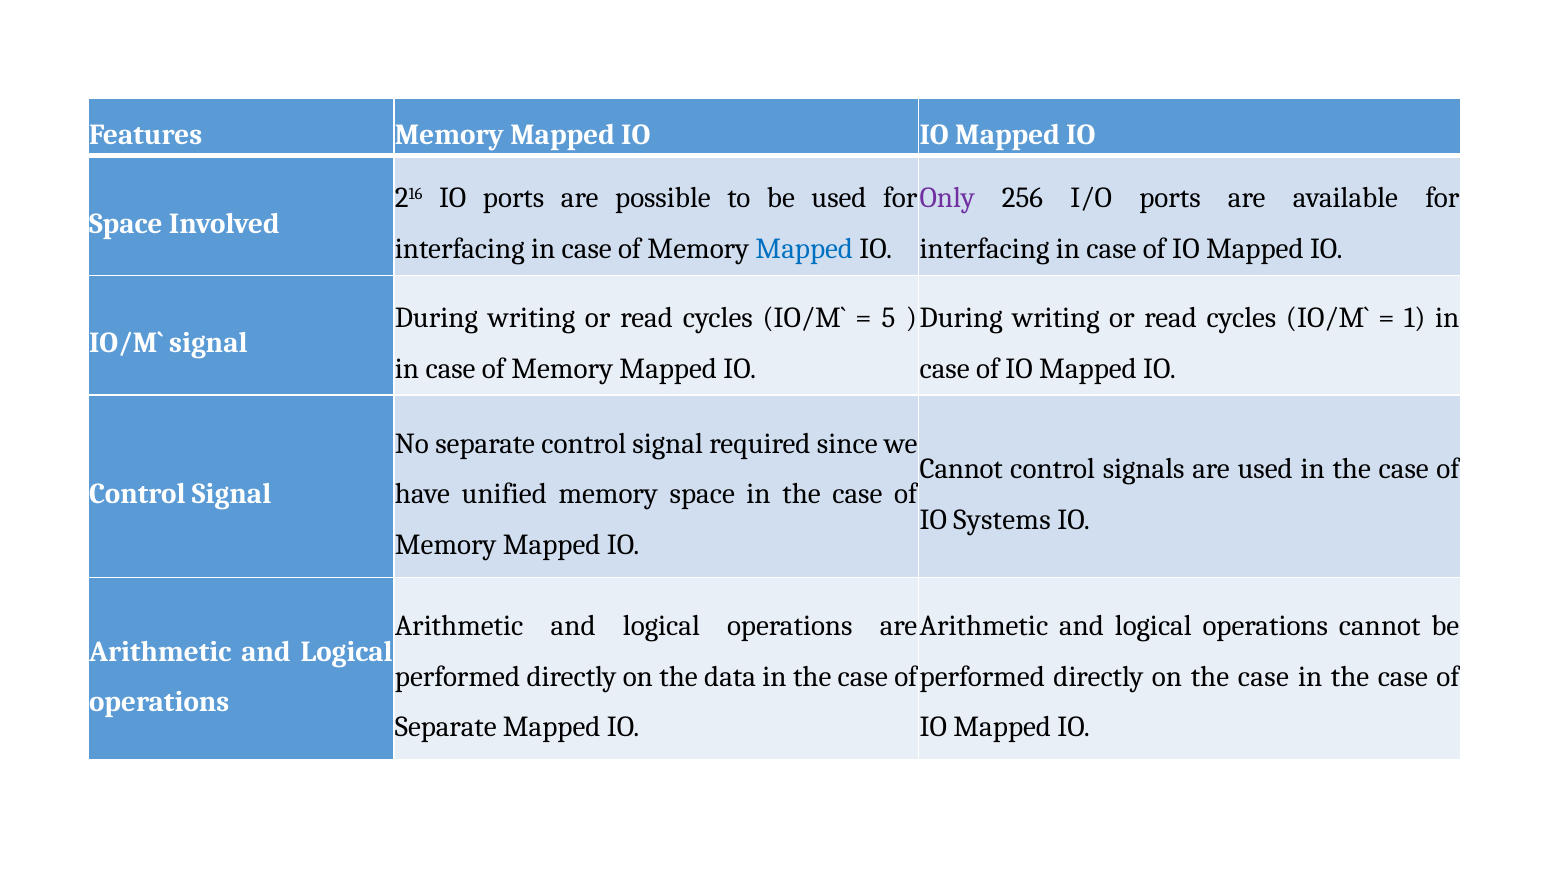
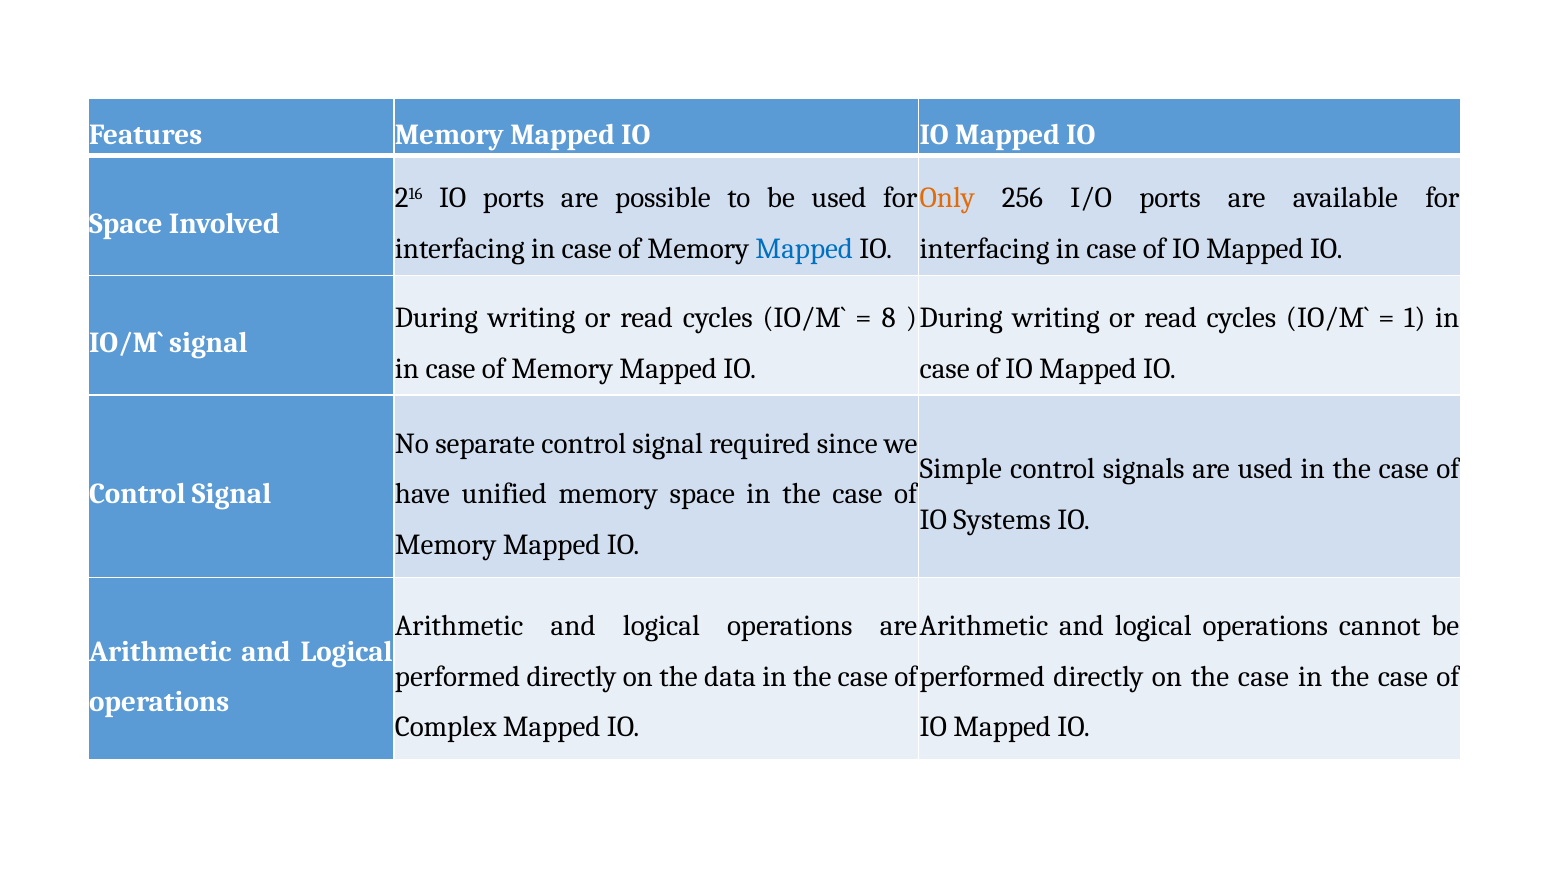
Only colour: purple -> orange (947, 198)
5: 5 -> 8 (889, 318)
Cannot: Cannot -> Simple (961, 469)
Separate: Separate -> Complex (446, 727)
